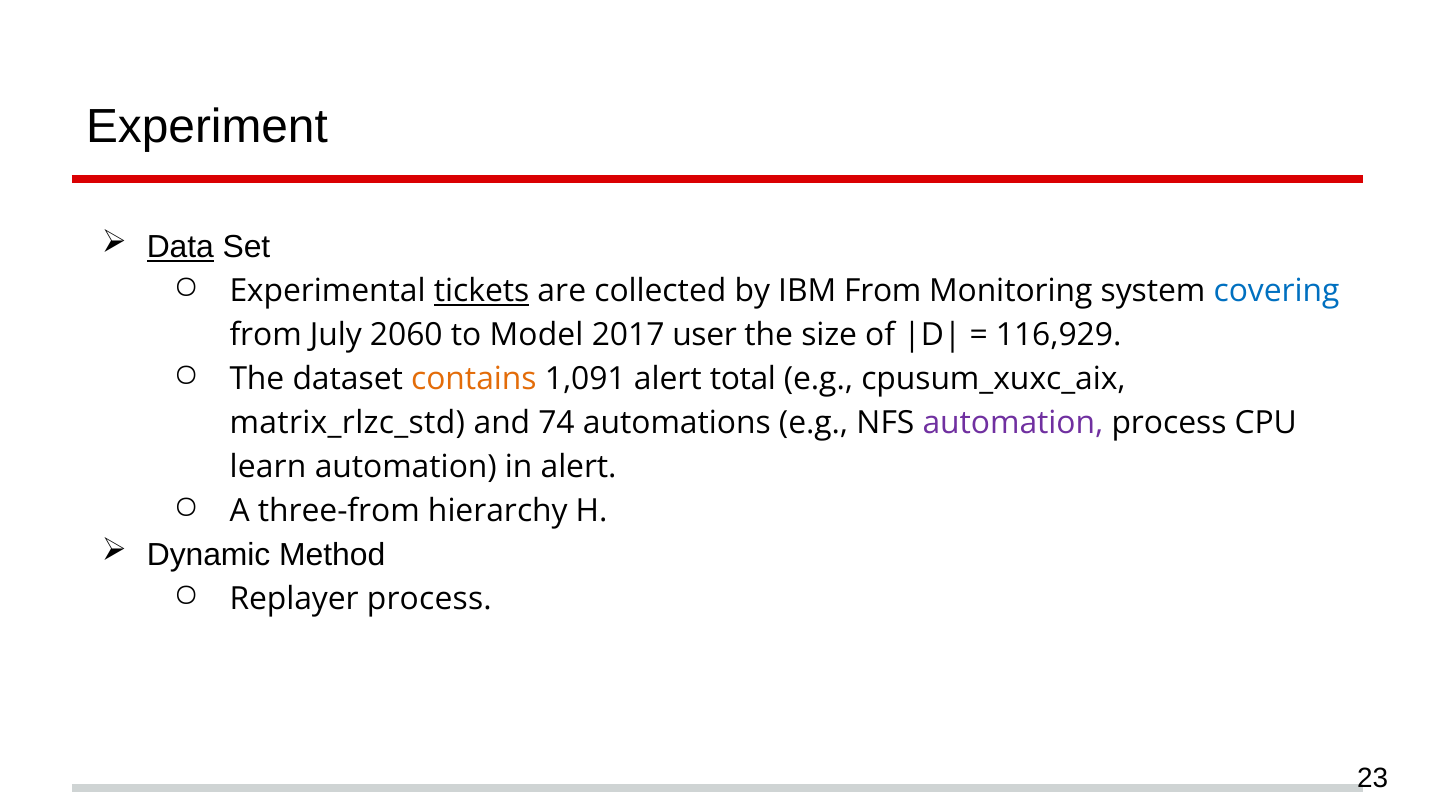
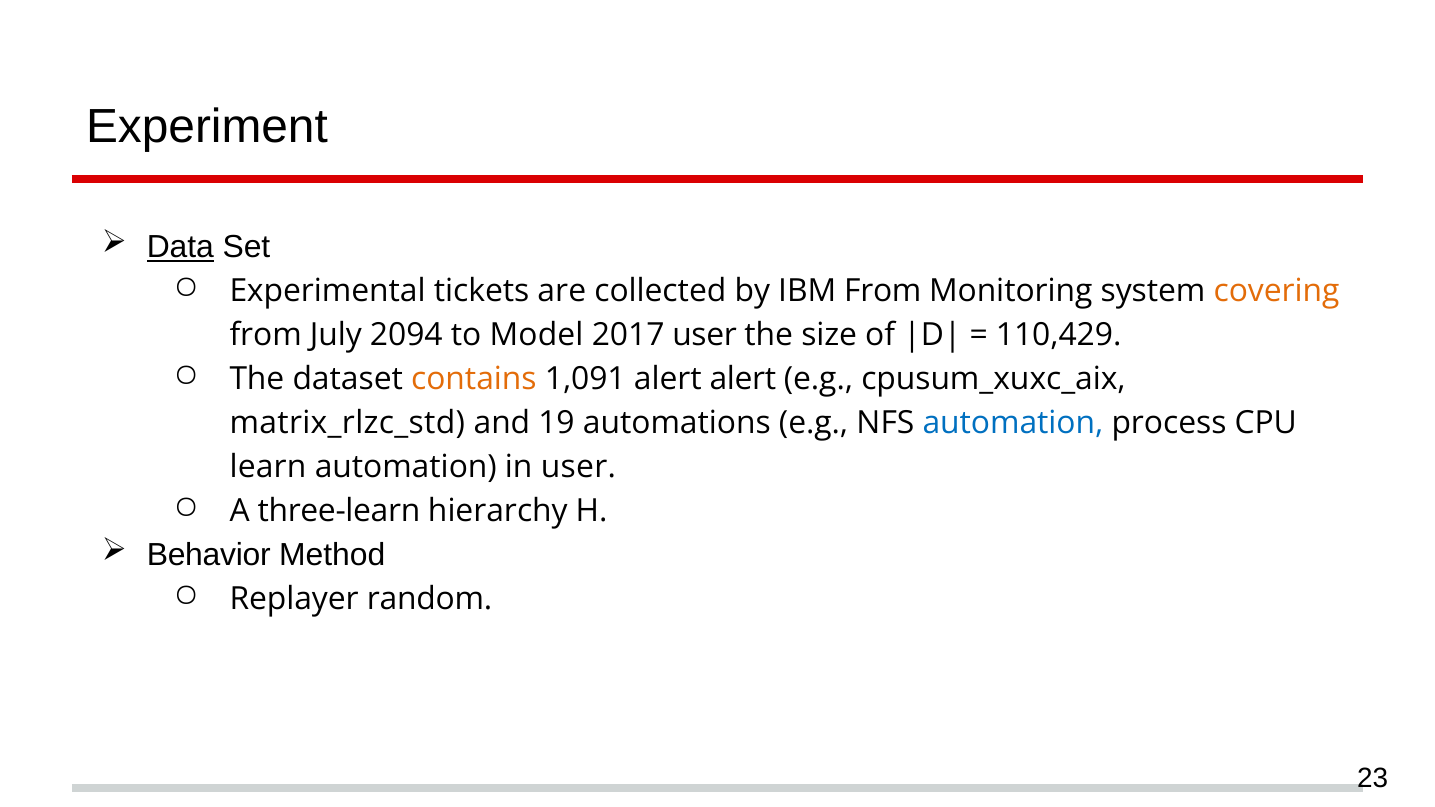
tickets underline: present -> none (482, 291)
covering colour: blue -> orange (1277, 291)
2060: 2060 -> 2094 (406, 335)
116,929: 116,929 -> 110,429 (1059, 335)
alert total: total -> alert (743, 379)
74: 74 -> 19 (557, 423)
automation colour: purple -> blue (1013, 423)
in alert: alert -> user (578, 467)
three-from: three-from -> three-learn (339, 511)
Dynamic: Dynamic -> Behavior (209, 555)
Replayer process: process -> random (430, 599)
